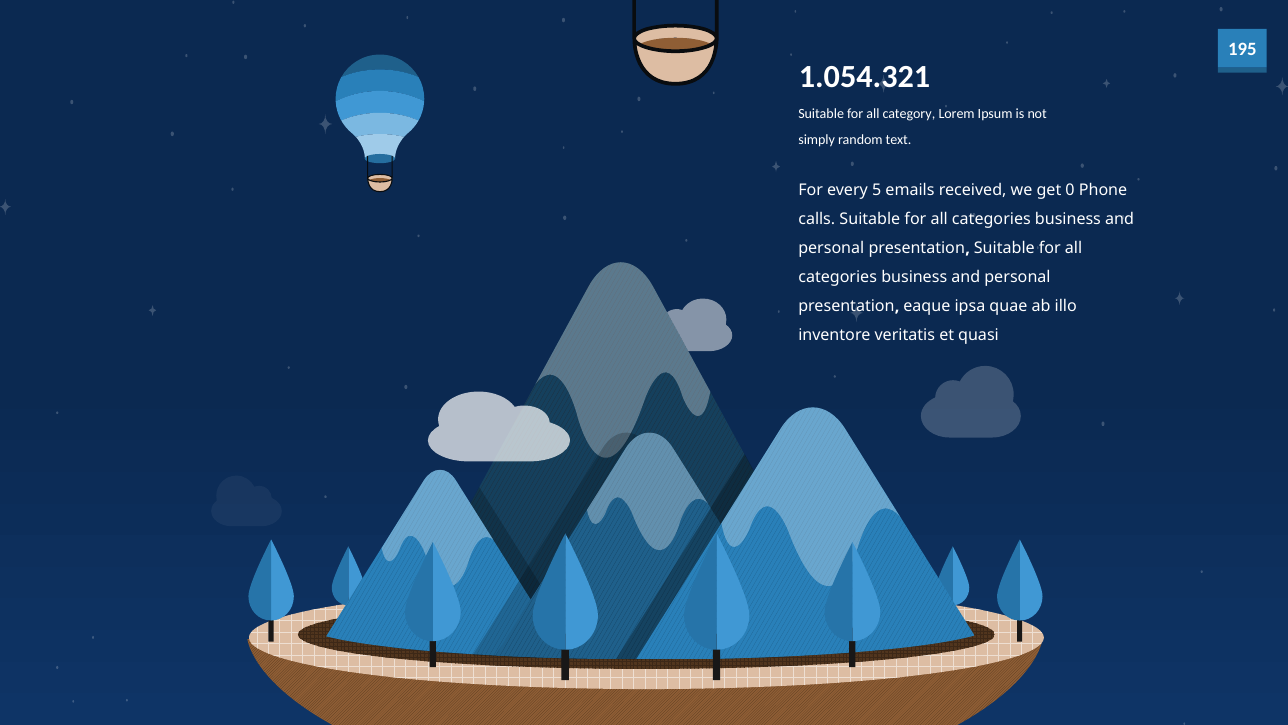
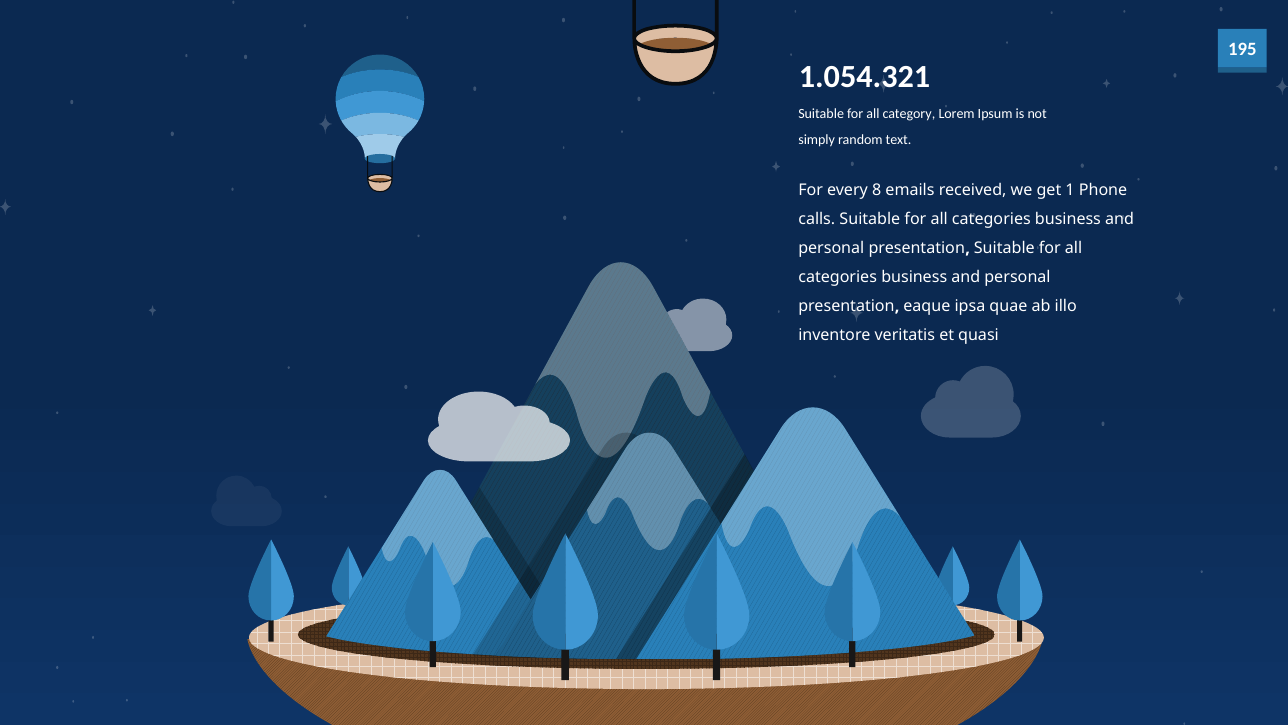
5: 5 -> 8 (877, 190)
0: 0 -> 1 (1070, 190)
